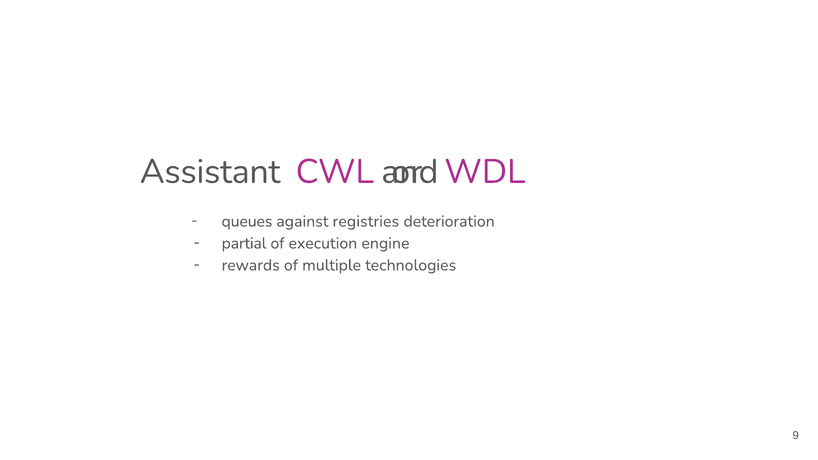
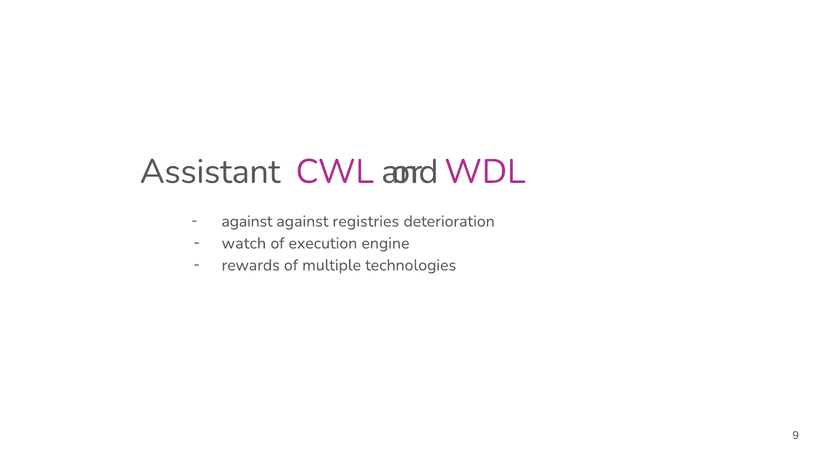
queues: queues -> against (247, 221)
partial: partial -> watch (244, 243)
